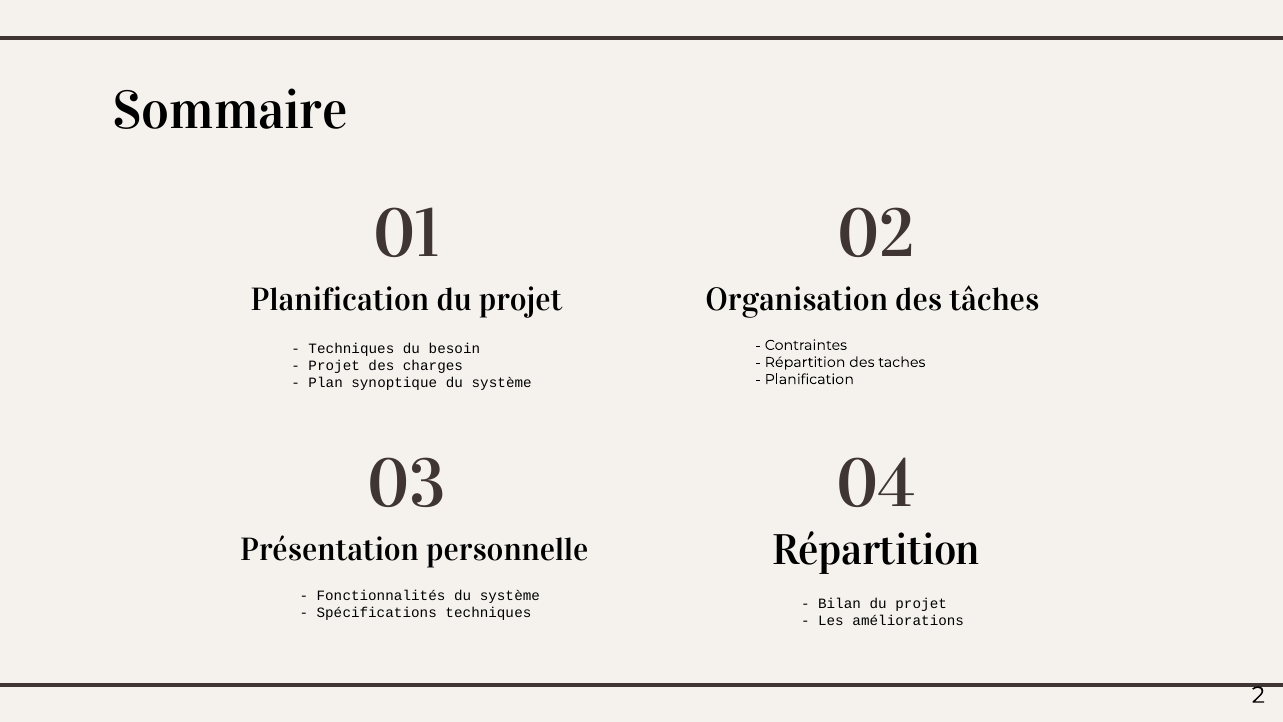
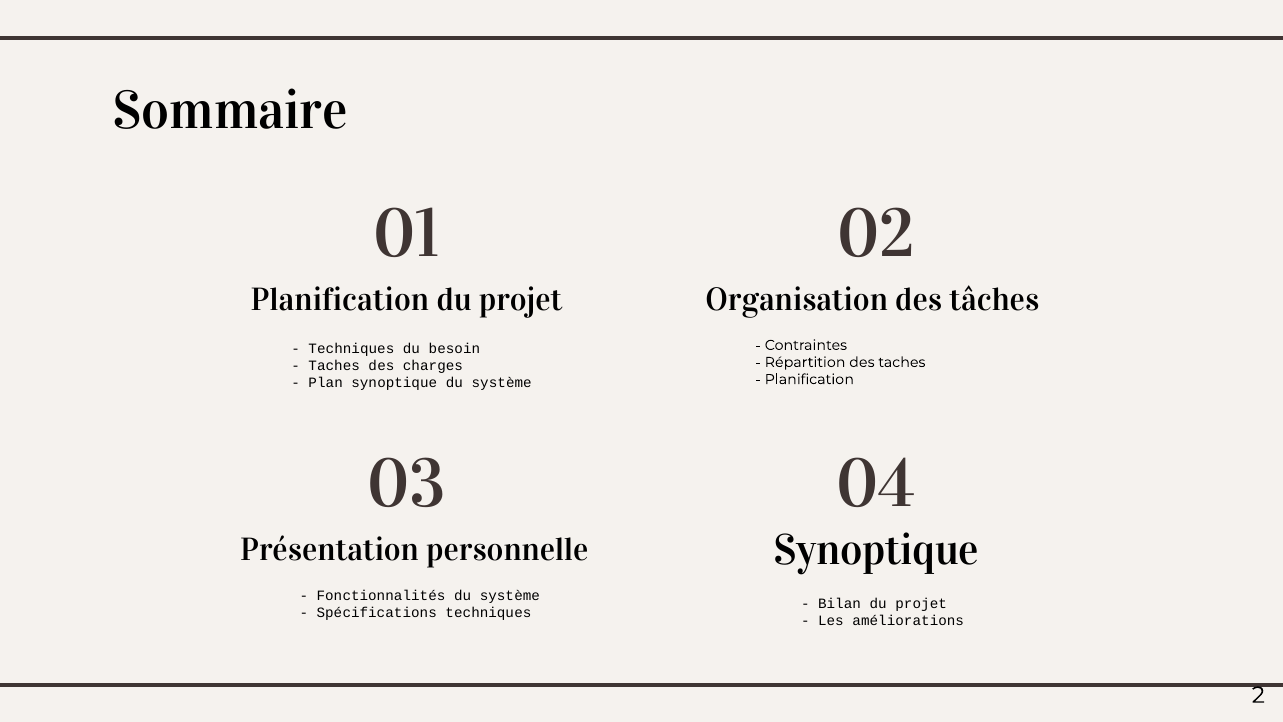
Projet: Projet -> Taches (334, 365)
Répartition: Répartition -> Synoptique (876, 551)
